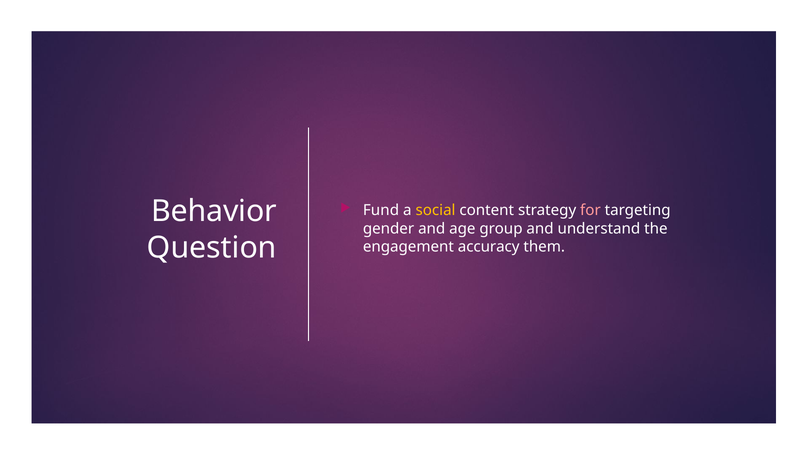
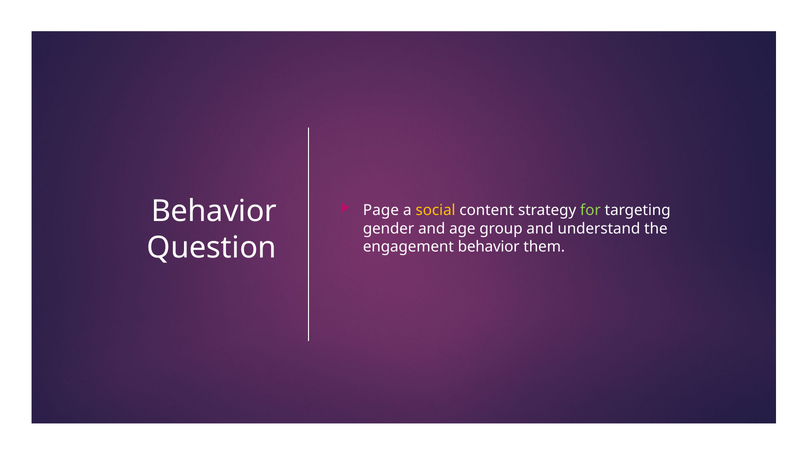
Fund: Fund -> Page (381, 210)
for colour: pink -> light green (590, 210)
engagement accuracy: accuracy -> behavior (489, 246)
